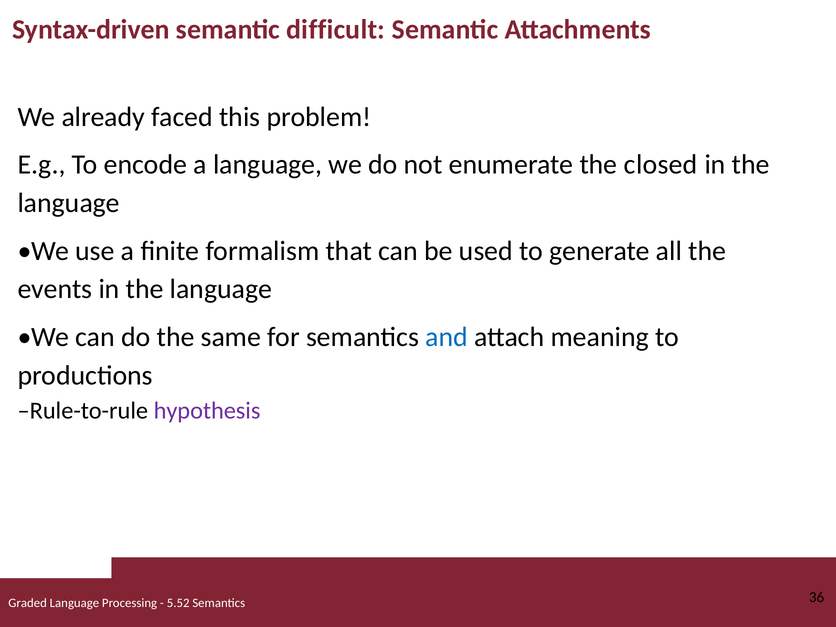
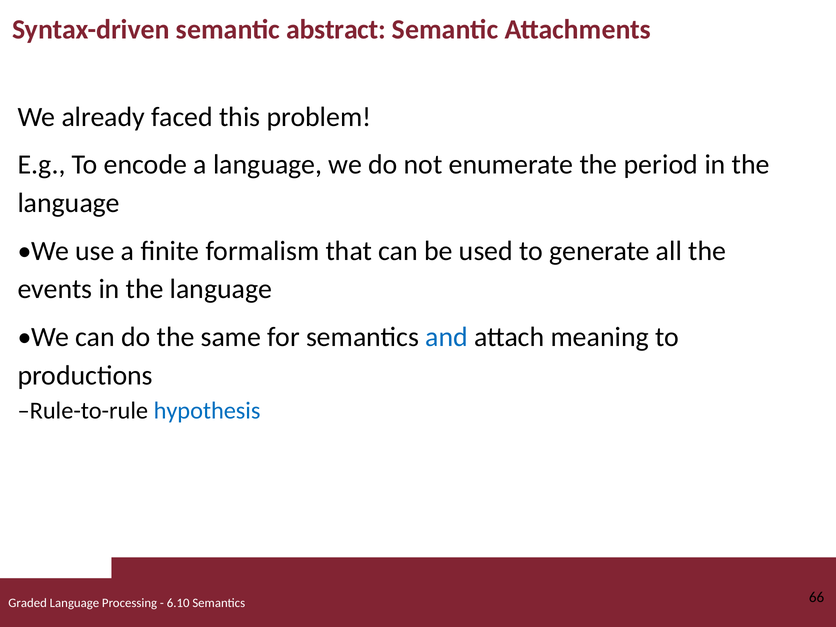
difficult: difficult -> abstract (336, 30)
closed: closed -> period (661, 165)
hypothesis colour: purple -> blue (207, 411)
5.52: 5.52 -> 6.10 (178, 603)
36: 36 -> 66 (817, 597)
